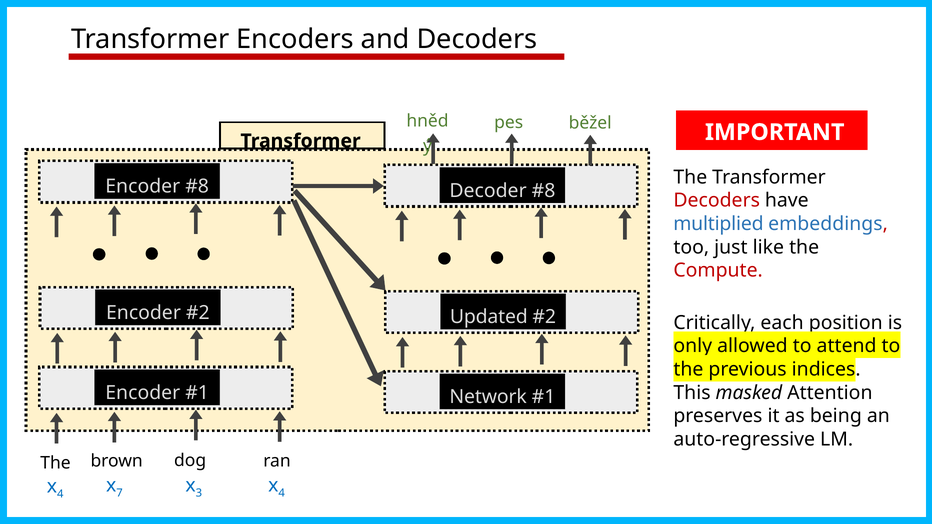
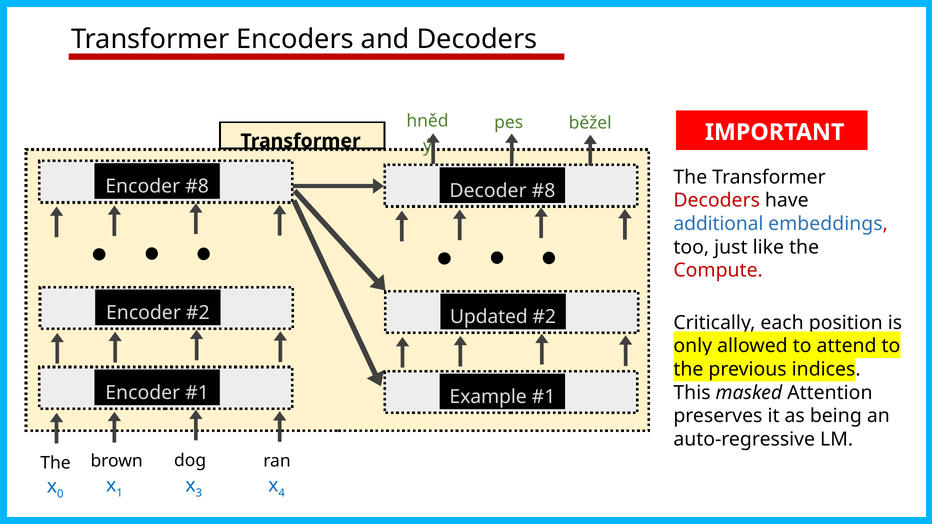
multiplied: multiplied -> additional (718, 224)
Network: Network -> Example (488, 397)
4: 4 -> 0 (60, 494)
7: 7 -> 1 (120, 493)
